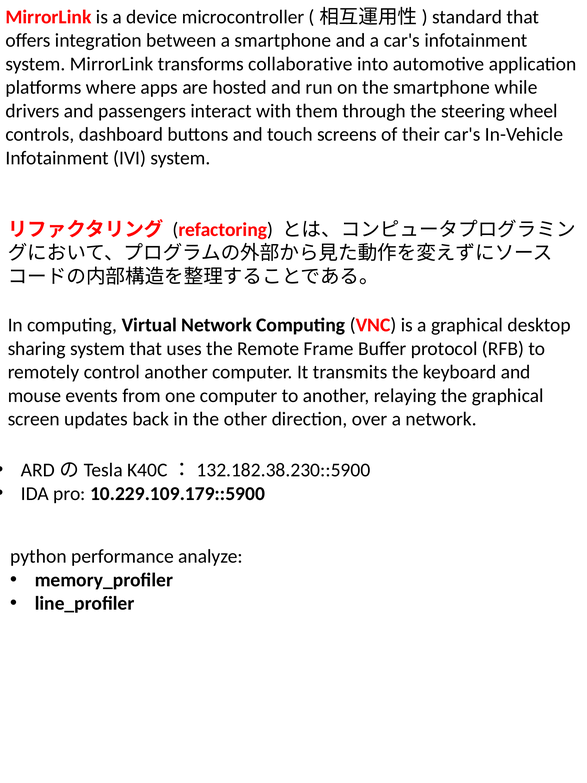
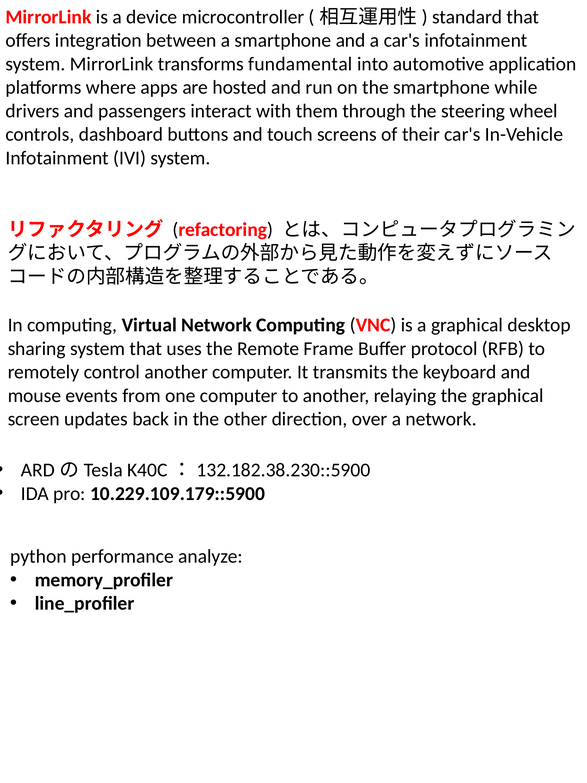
collaborative: collaborative -> fundamental (300, 64)
